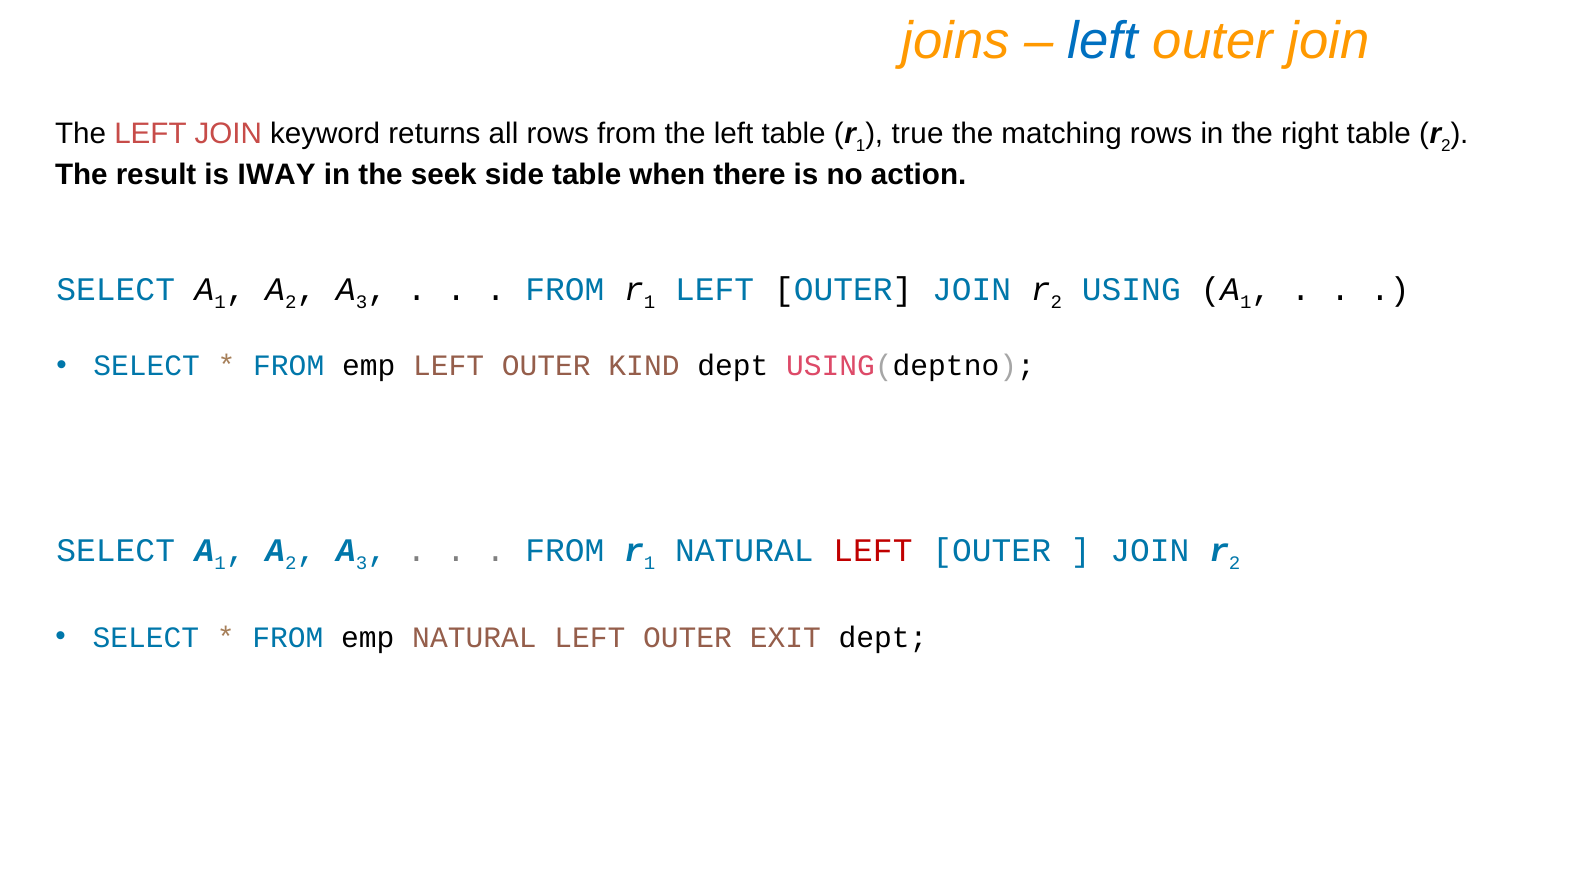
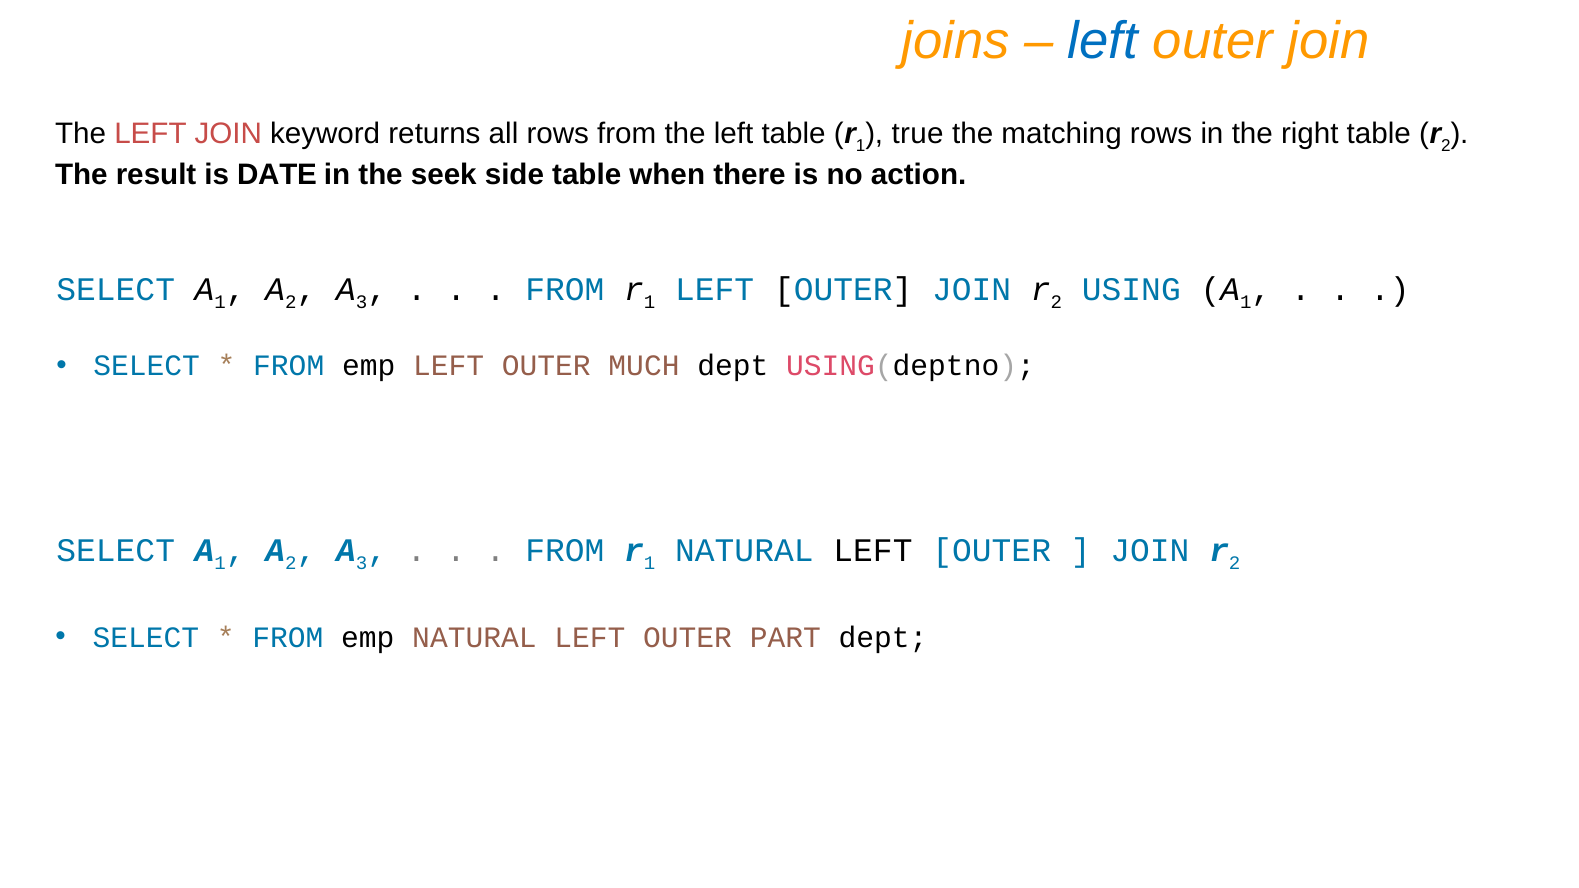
IWAY: IWAY -> DATE (277, 175)
KIND: KIND -> MUCH (644, 366)
LEFT colour: red -> black (873, 550)
EXIT: EXIT -> PART (785, 638)
